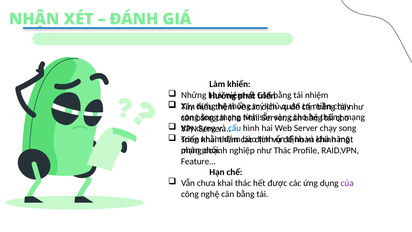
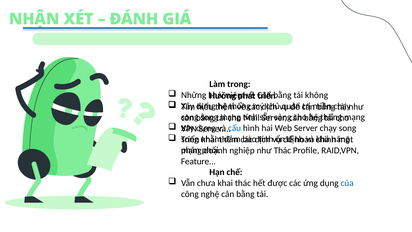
khiển: khiển -> trong (239, 84)
nhiệm: nhiệm -> không (317, 95)
của colour: purple -> blue (347, 183)
